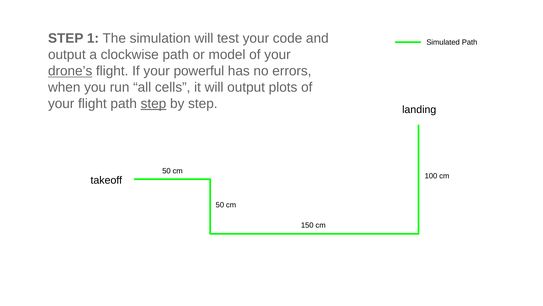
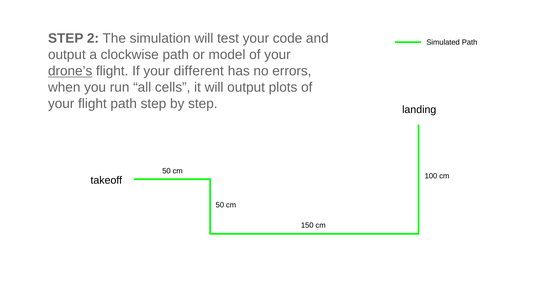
1: 1 -> 2 (93, 38)
powerful: powerful -> different (199, 71)
step underline: present -> none (153, 104)
